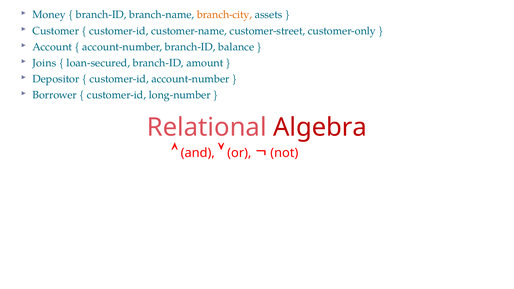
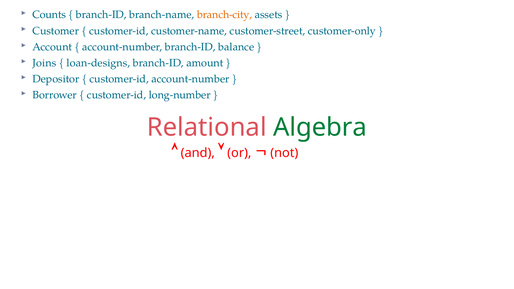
Money: Money -> Counts (49, 15)
loan-secured: loan-secured -> loan-designs (98, 63)
Algebra colour: red -> green (320, 127)
